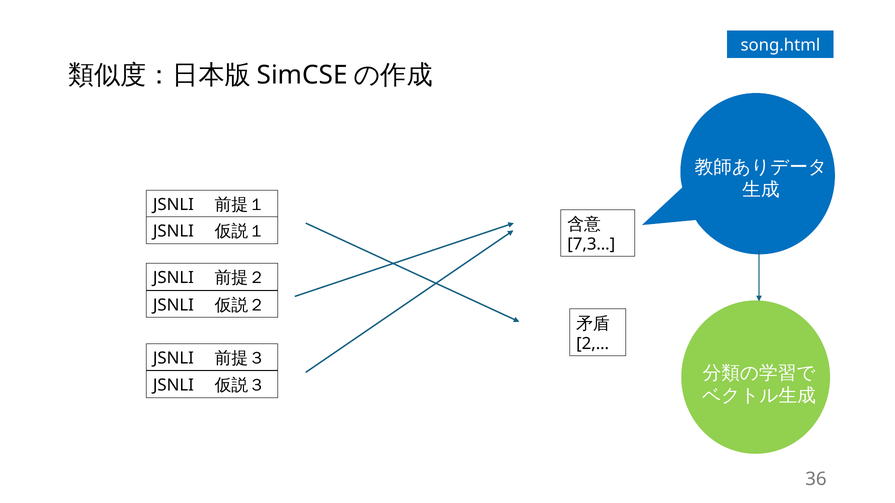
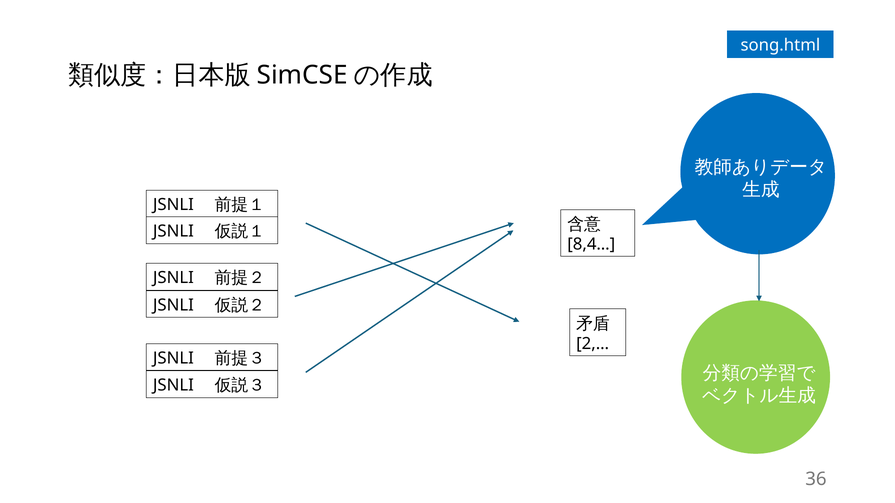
7,3…: 7,3… -> 8,4… (591, 244)
